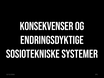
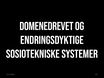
KONSEKVENSER: KONSEKVENSER -> DOMENEDREVET (47, 26)
